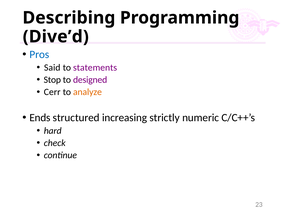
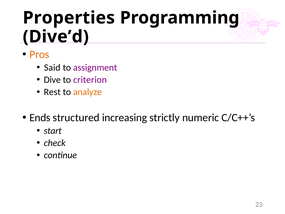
Describing: Describing -> Properties (69, 18)
Pros colour: blue -> orange (39, 54)
statements: statements -> assignment (95, 67)
Stop: Stop -> Dive (52, 80)
designed: designed -> criterion (90, 80)
Cerr: Cerr -> Rest (52, 92)
hard: hard -> start (53, 131)
